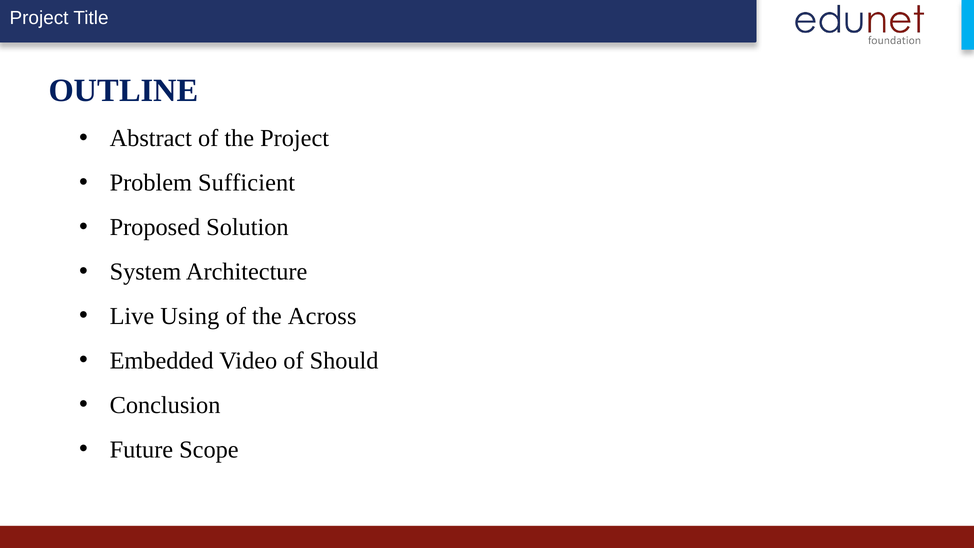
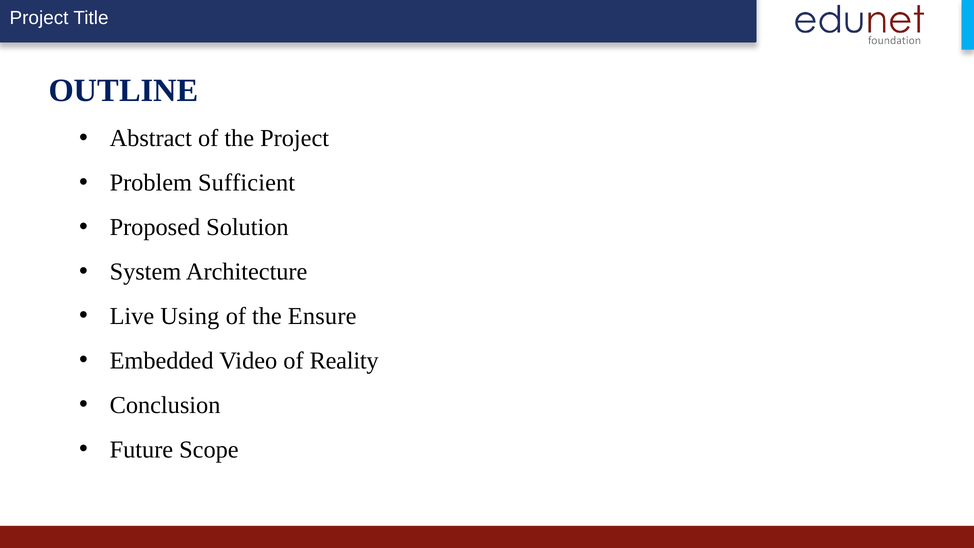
Across: Across -> Ensure (322, 316)
Should: Should -> Reality (344, 361)
